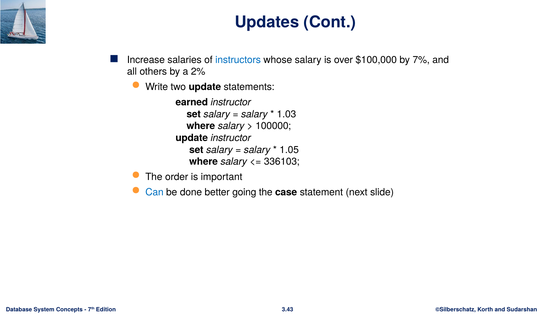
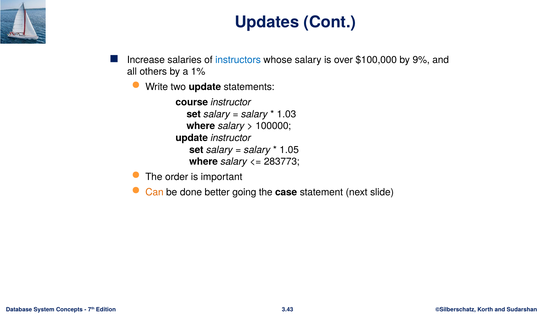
7%: 7% -> 9% (421, 60)
2%: 2% -> 1% (198, 72)
earned: earned -> course (192, 102)
336103: 336103 -> 283773 (282, 162)
Can colour: blue -> orange (154, 193)
